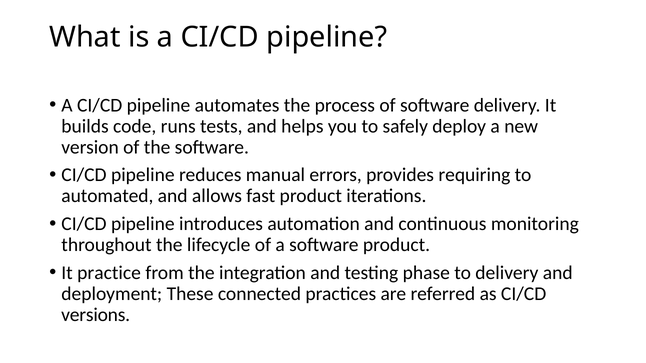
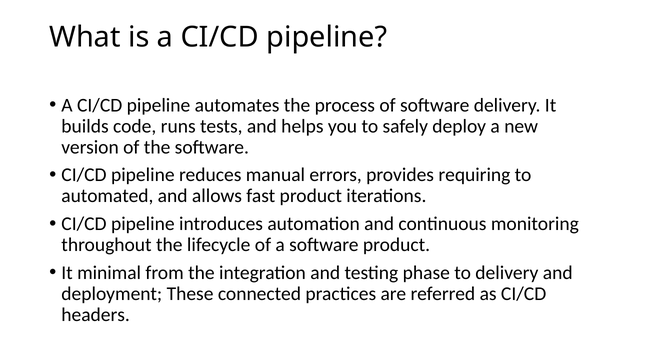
practice: practice -> minimal (109, 273)
versions: versions -> headers (96, 315)
